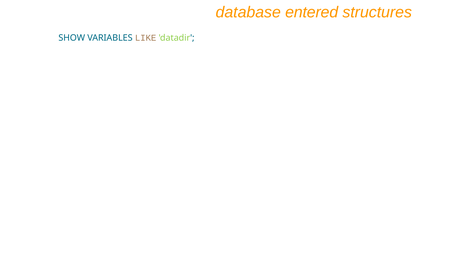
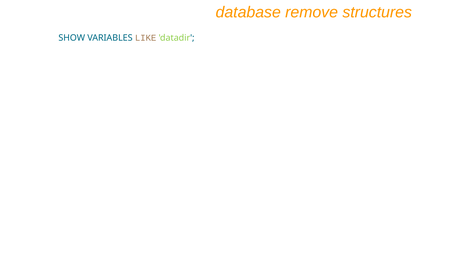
entered: entered -> remove (312, 12)
